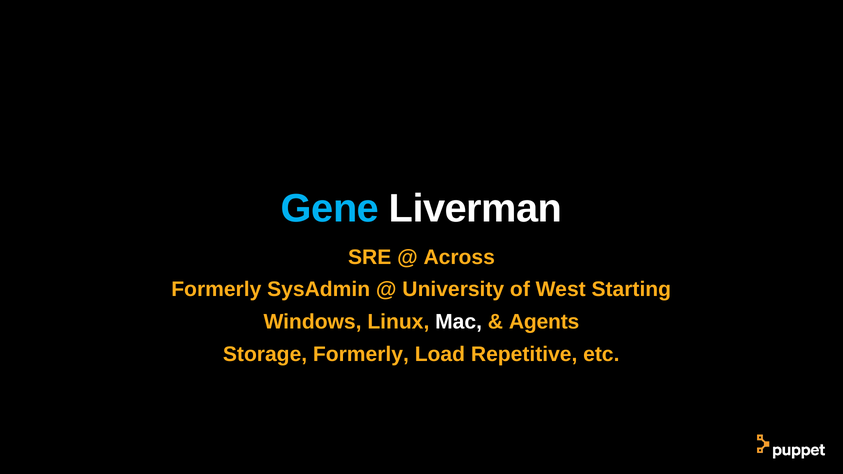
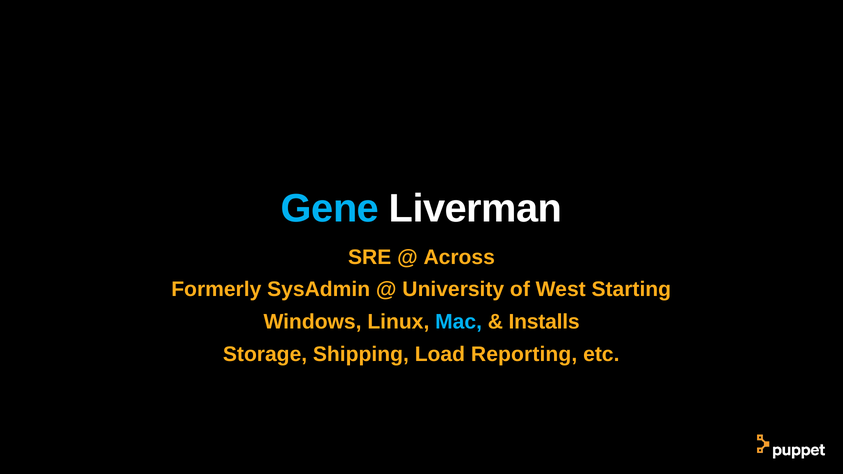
Mac colour: white -> light blue (459, 322)
Agents: Agents -> Installs (544, 322)
Storage Formerly: Formerly -> Shipping (361, 354)
Repetitive: Repetitive -> Reporting (524, 354)
